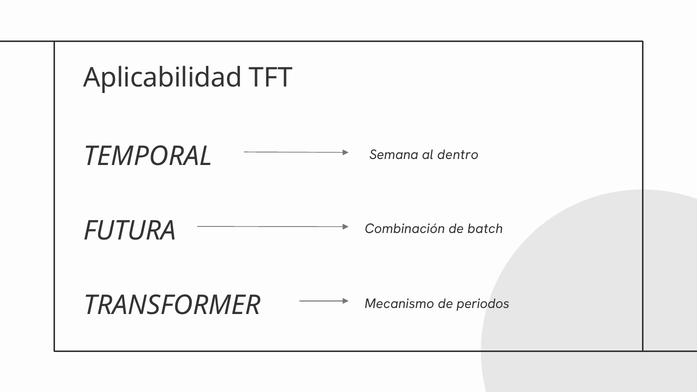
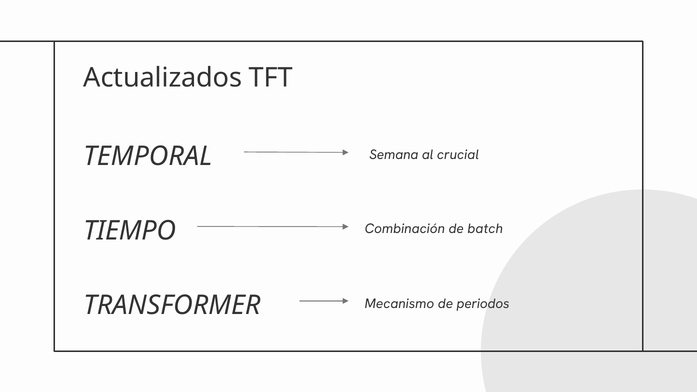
Aplicabilidad: Aplicabilidad -> Actualizados (163, 78)
dentro: dentro -> crucial (458, 155)
FUTURA: FUTURA -> TIEMPO (130, 231)
